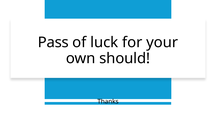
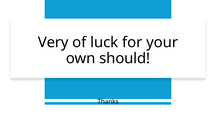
Pass: Pass -> Very (53, 43)
